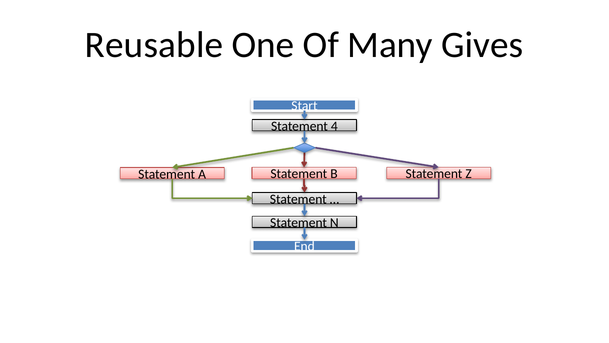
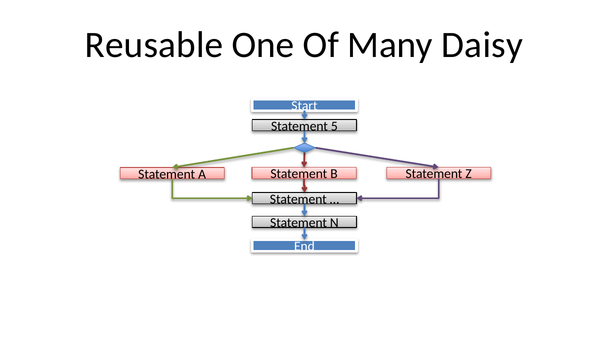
Gives: Gives -> Daisy (482, 45)
4: 4 -> 5 (334, 126)
